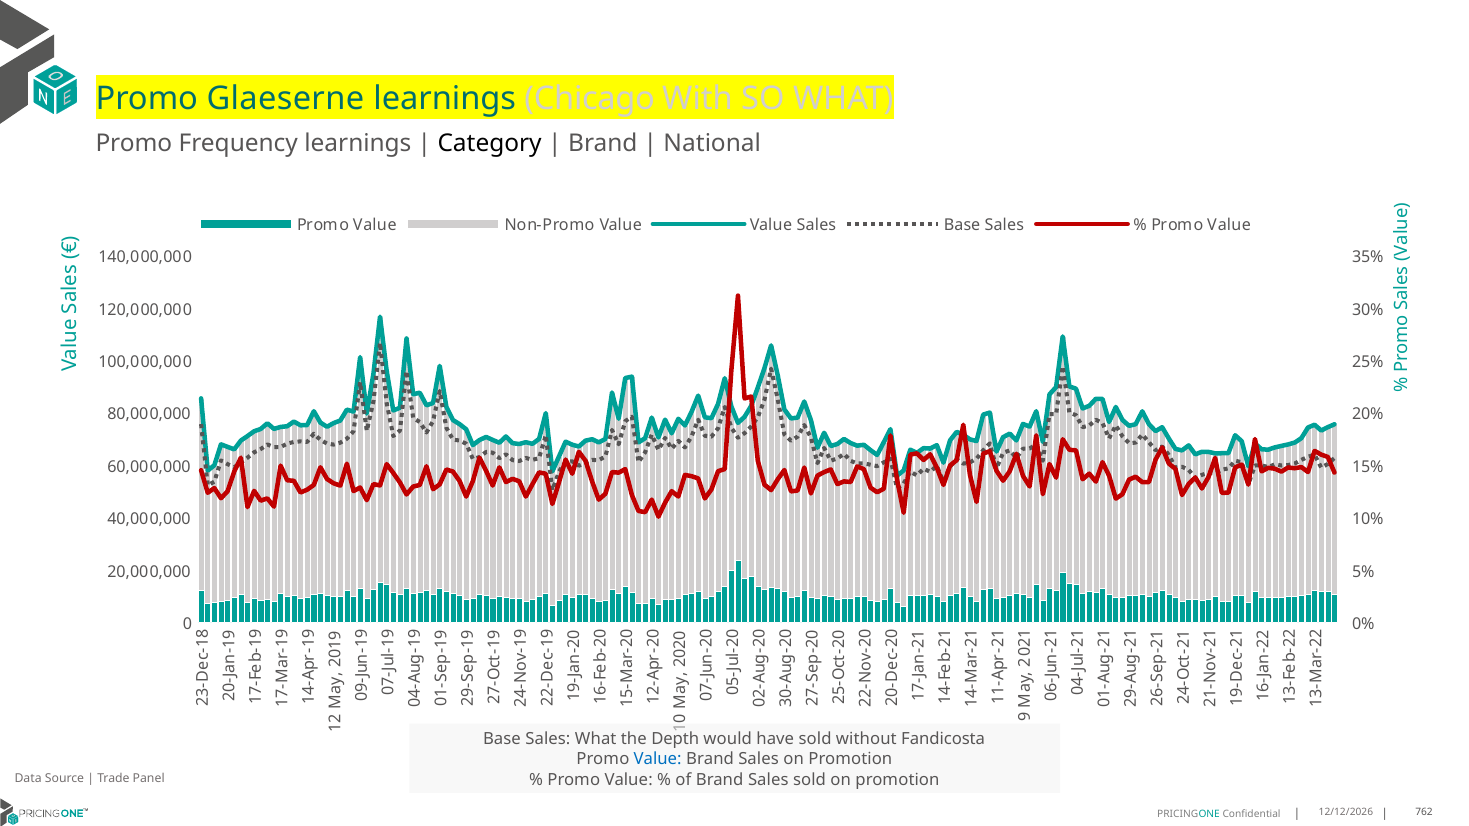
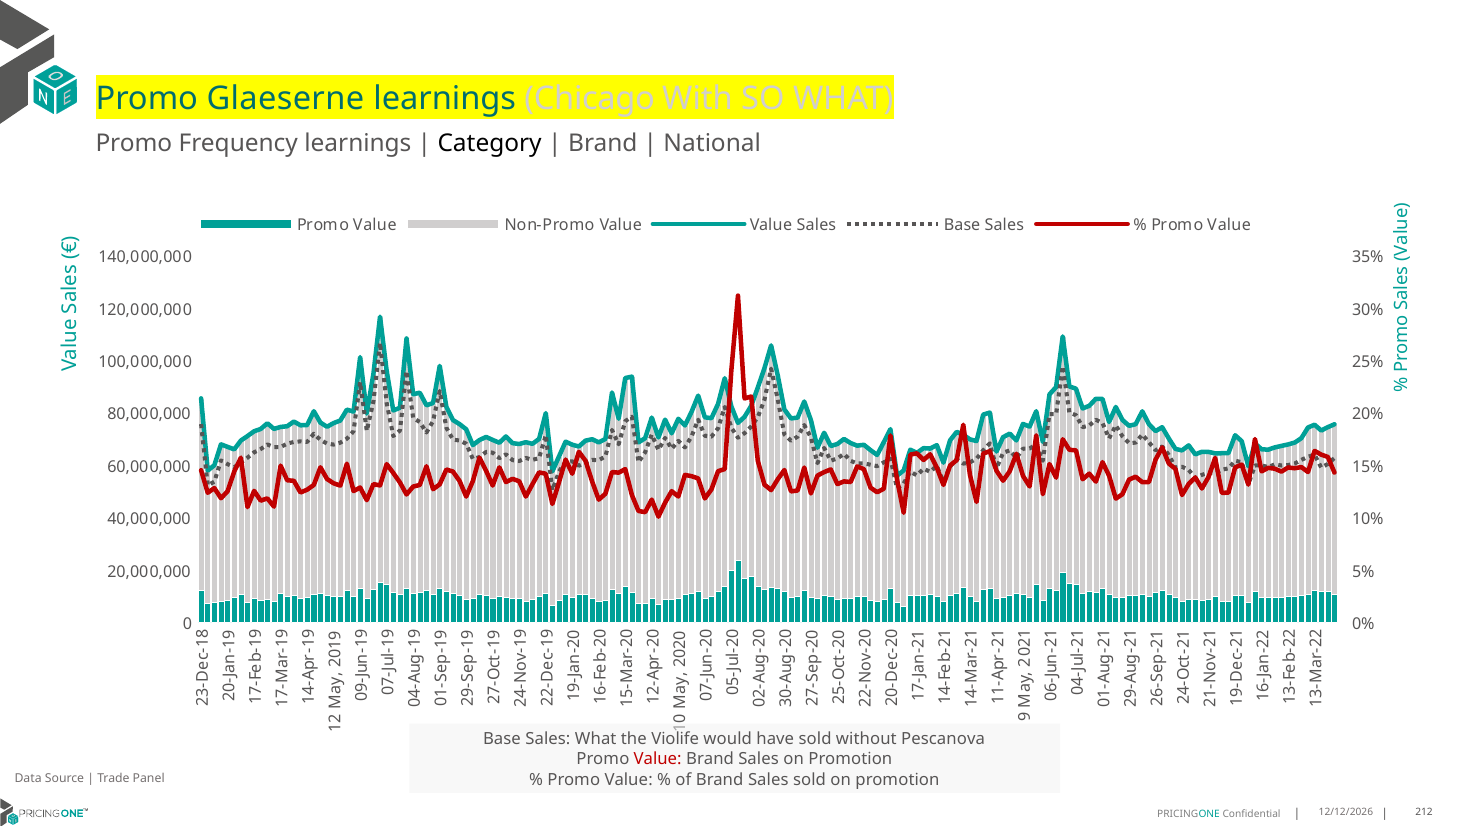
Depth: Depth -> Violife (675, 740)
Fandicosta: Fandicosta -> Pescanova (943, 740)
Value colour: blue -> red (658, 760)
762: 762 -> 212 (1424, 812)
